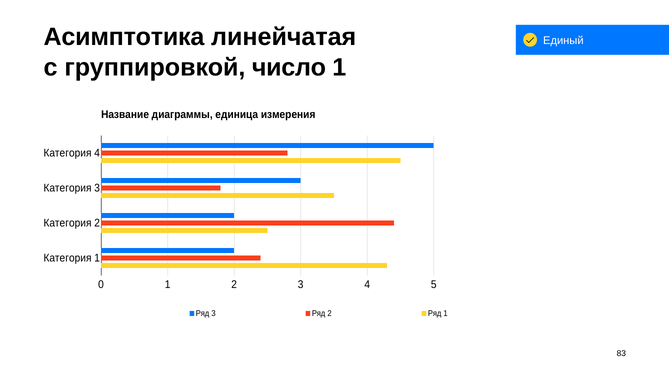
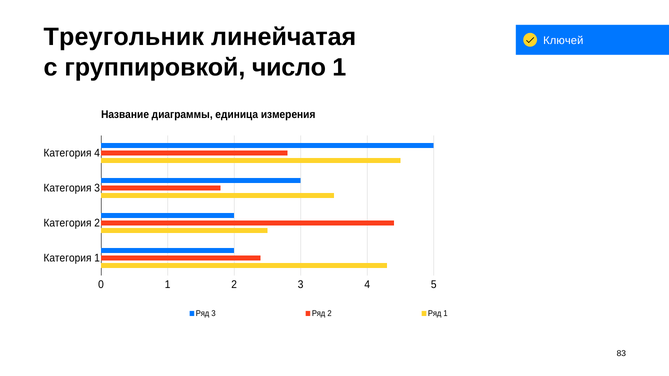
Асимптотика: Асимптотика -> Треугольник (124, 37)
Единый: Единый -> Ключей (563, 41)
